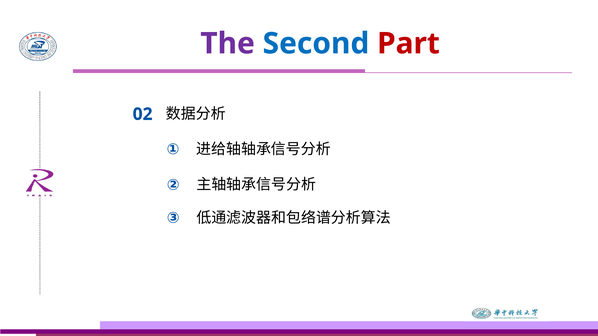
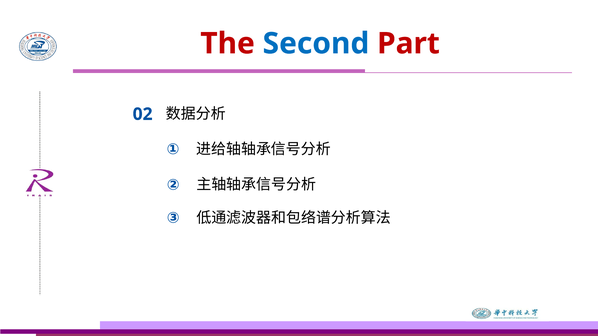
The colour: purple -> red (228, 44)
